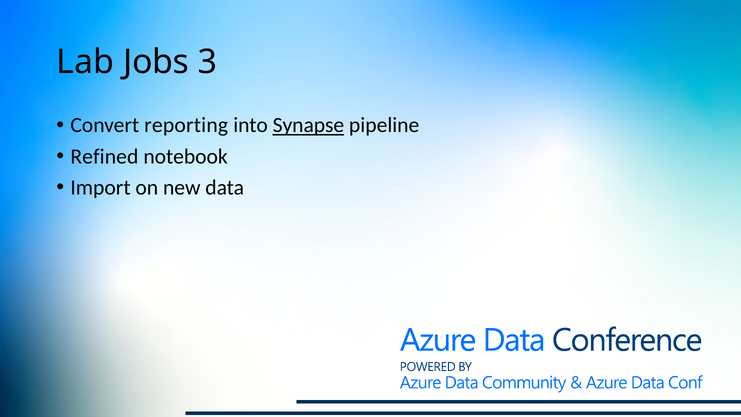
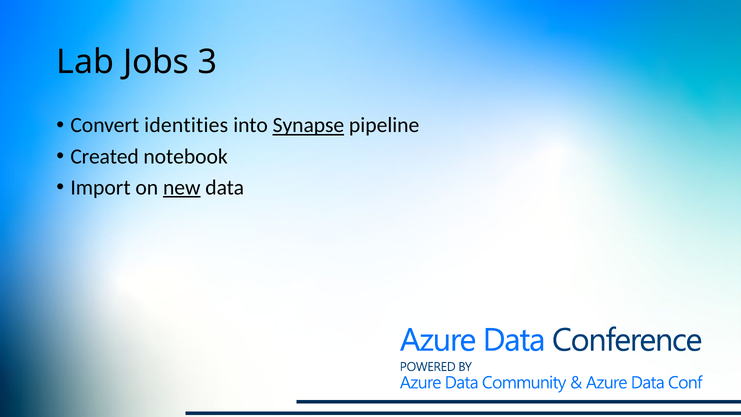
reporting: reporting -> identities (186, 125)
Refined: Refined -> Created (105, 156)
new underline: none -> present (182, 187)
